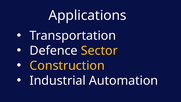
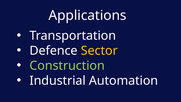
Construction colour: yellow -> light green (67, 66)
